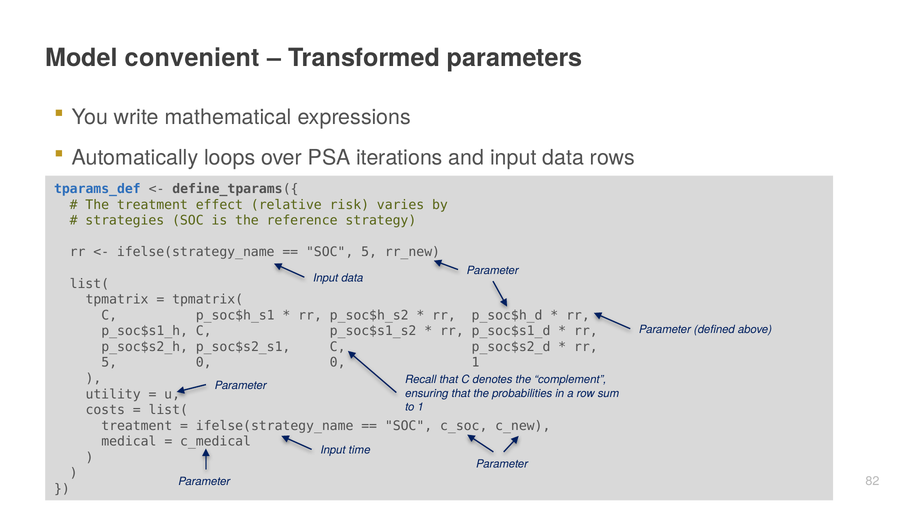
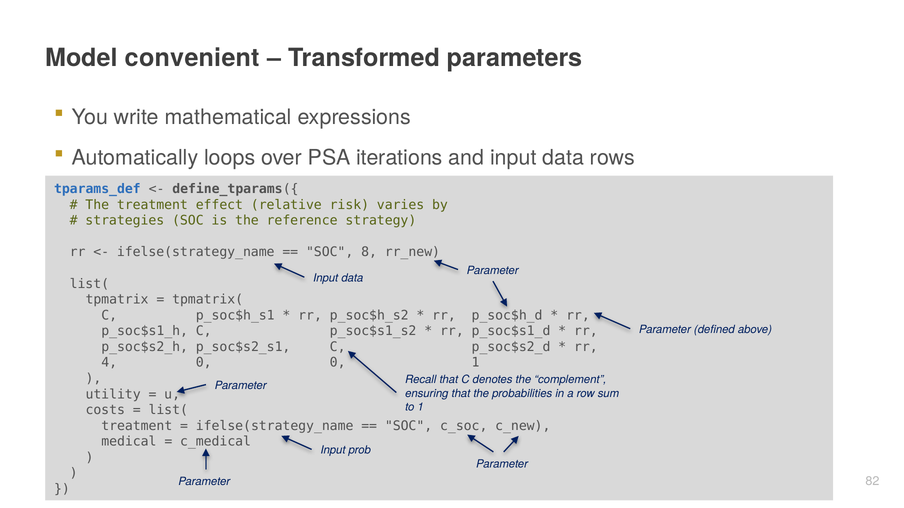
SOC 5: 5 -> 8 (369, 252)
5: 5 -> 4 (109, 363)
time: time -> prob (360, 451)
